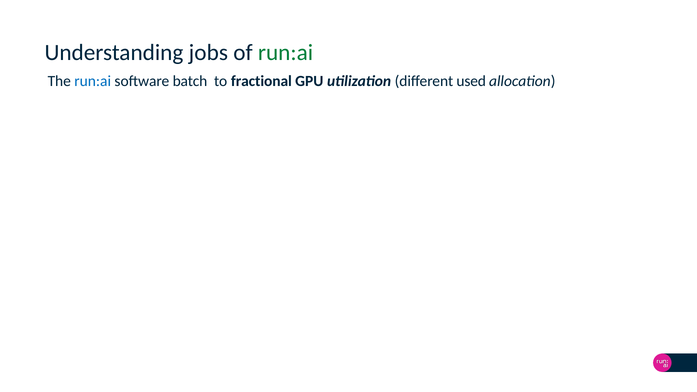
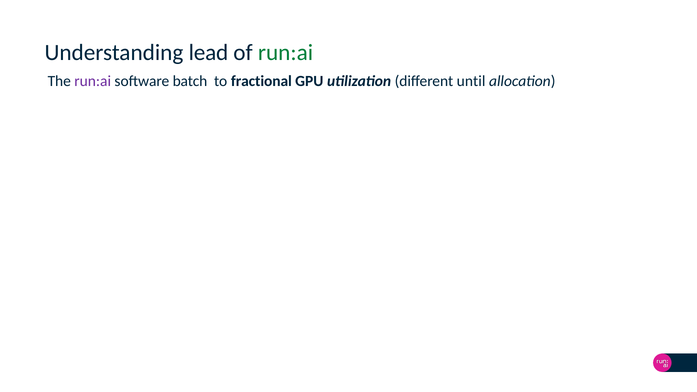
jobs: jobs -> lead (208, 53)
run:ai colour: blue -> purple (93, 81)
used: used -> until (471, 81)
